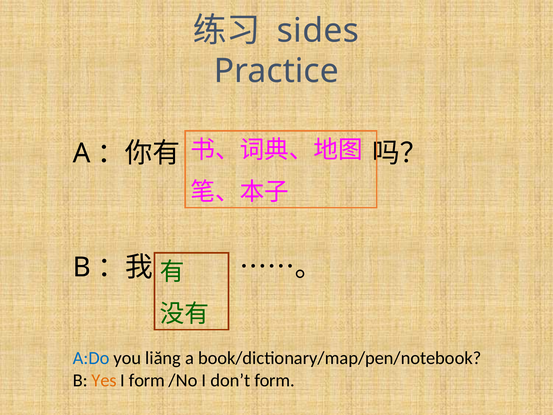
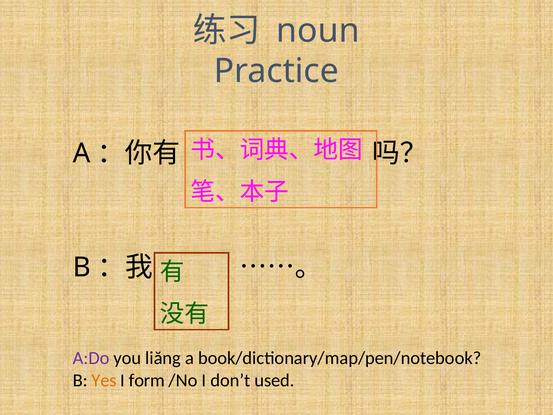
sides: sides -> noun (318, 31)
A:Do colour: blue -> purple (91, 358)
don’t form: form -> used (274, 380)
